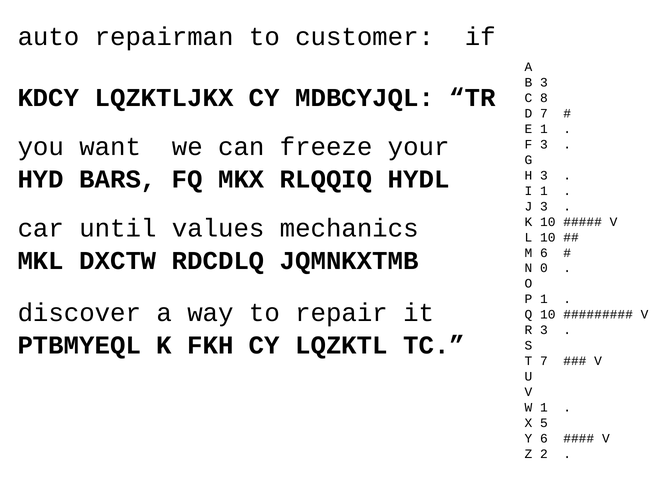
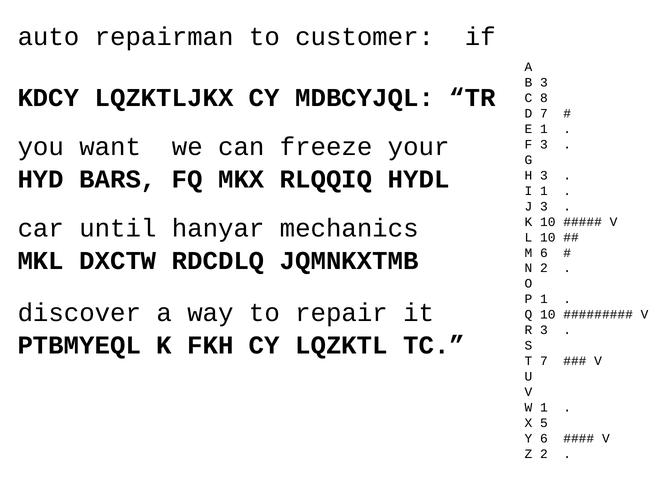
values: values -> hanyar (218, 228)
N 0: 0 -> 2 (544, 268)
